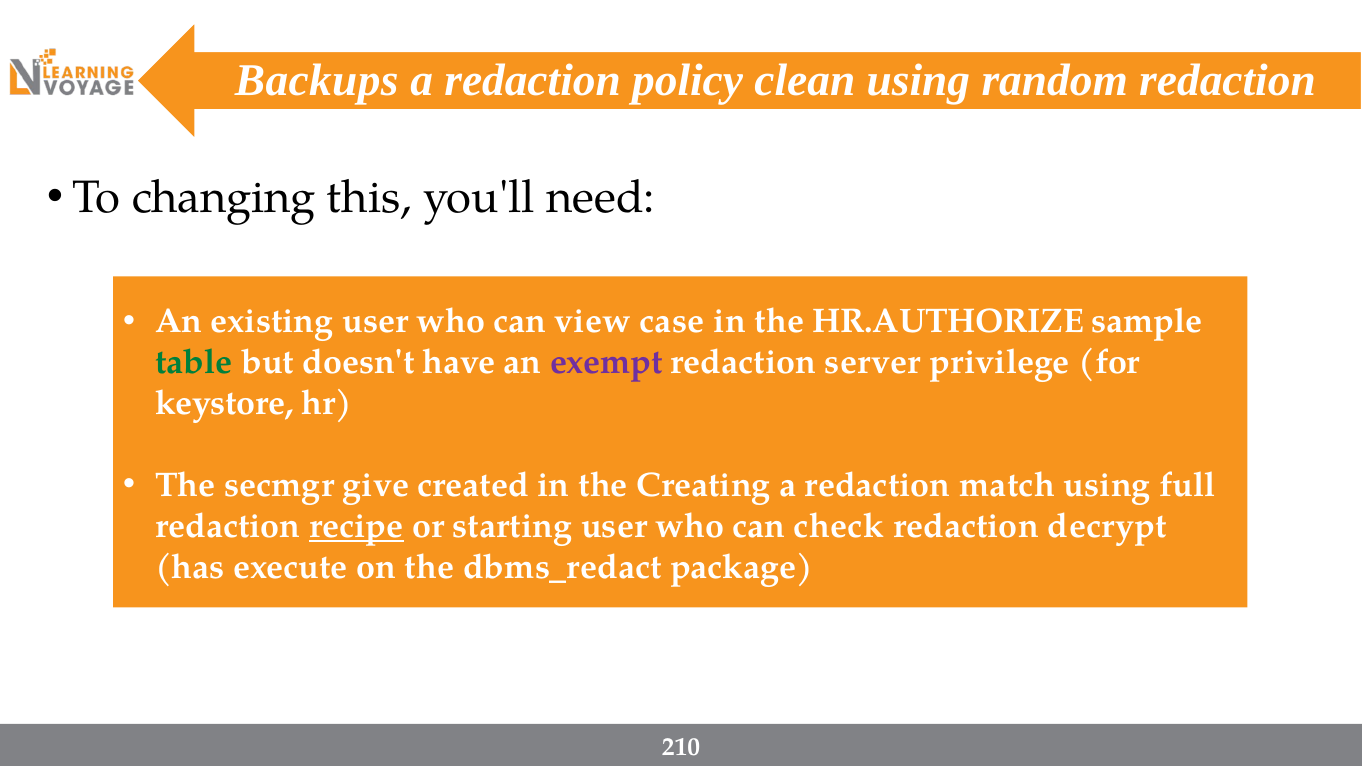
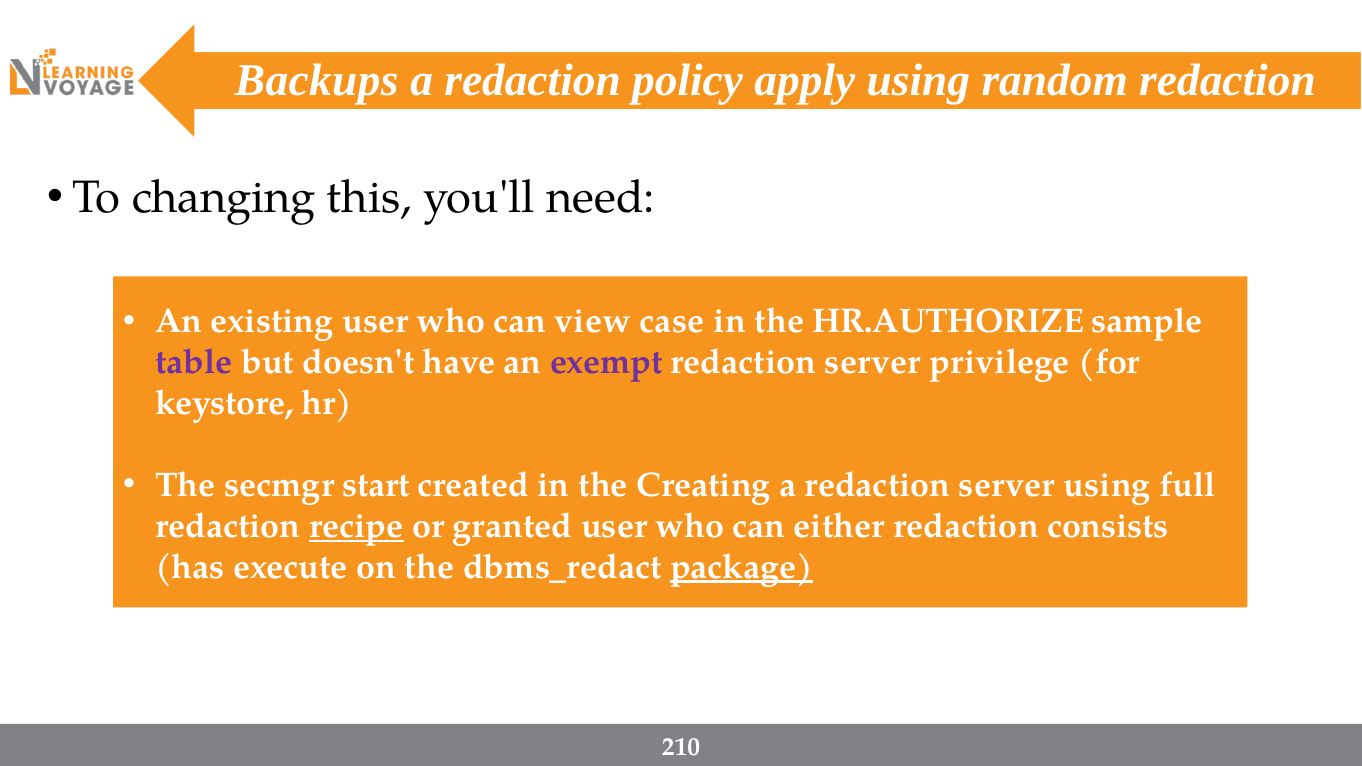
clean: clean -> apply (805, 80)
table colour: green -> purple (194, 363)
give: give -> start (376, 485)
a redaction match: match -> server (1007, 485)
starting: starting -> granted (513, 526)
check: check -> either (839, 526)
decrypt: decrypt -> consists (1108, 526)
package underline: none -> present (742, 567)
